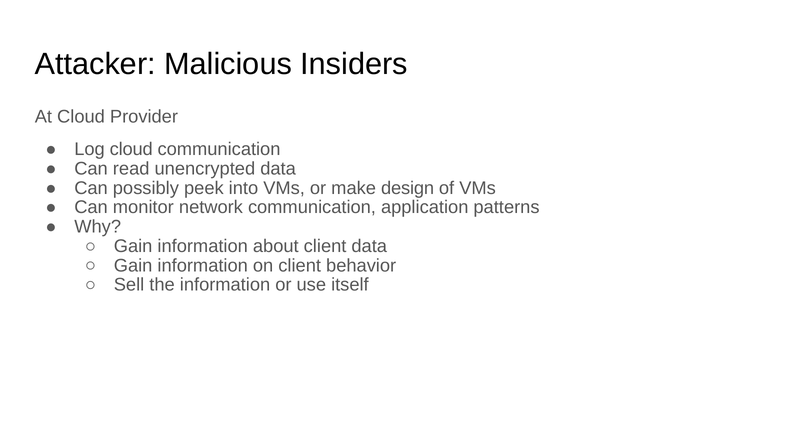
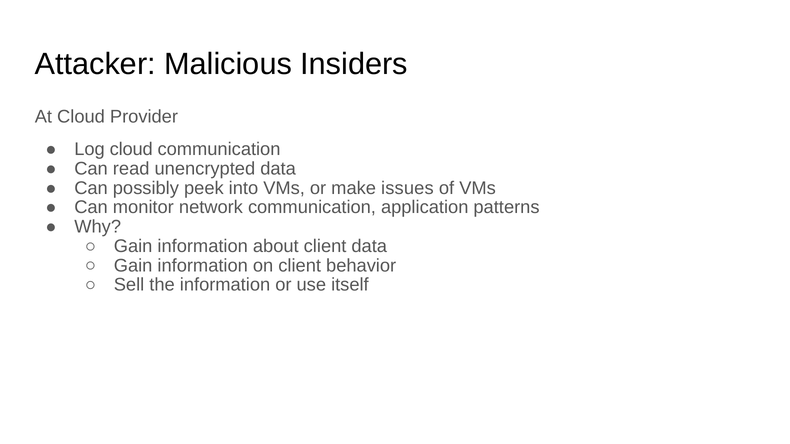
design: design -> issues (407, 188)
